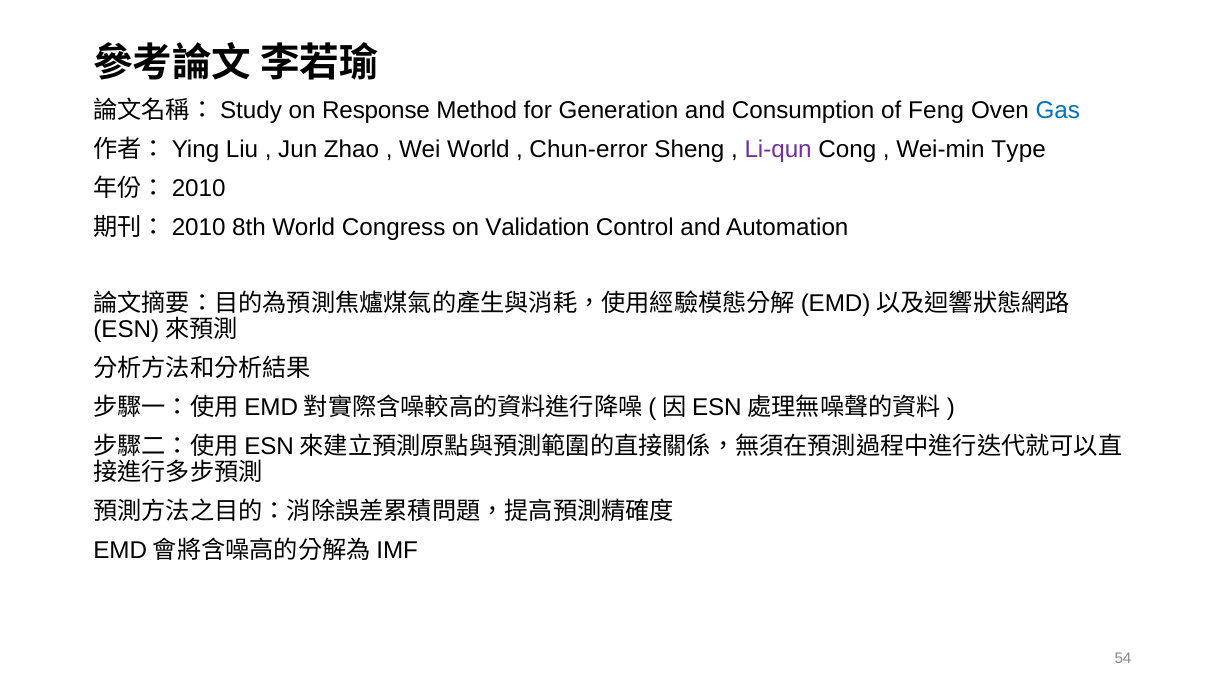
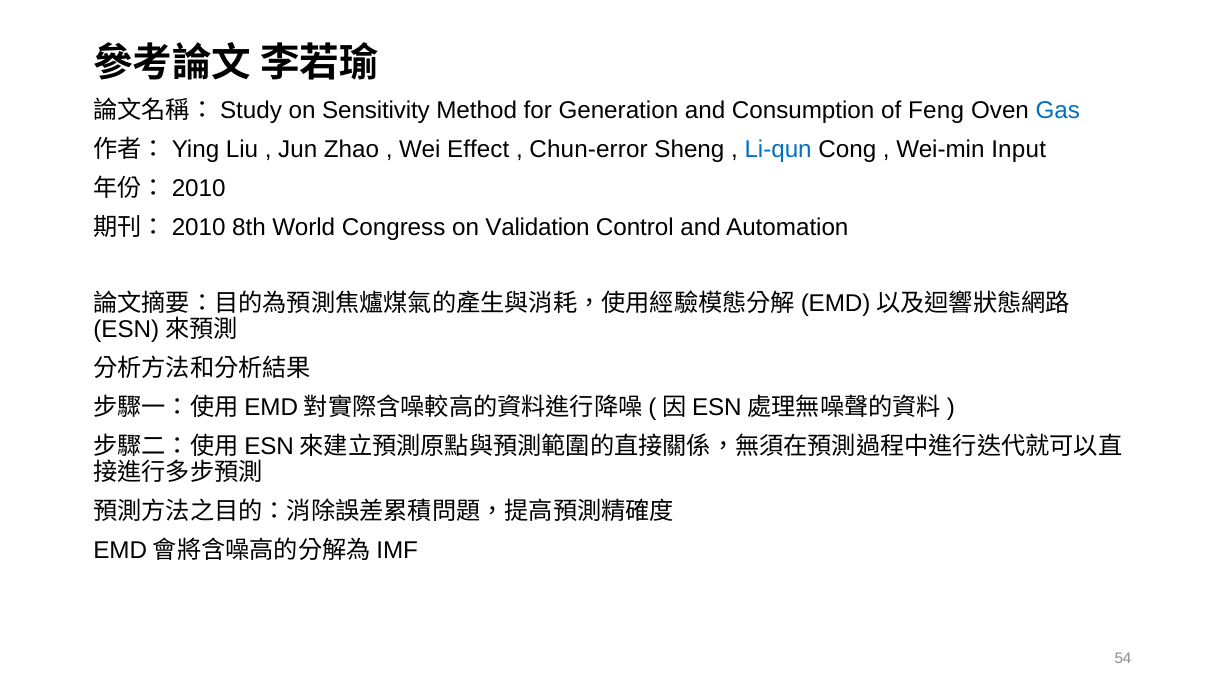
Response: Response -> Sensitivity (376, 110)
Wei World: World -> Effect (478, 149)
Li-qun colour: purple -> blue (778, 149)
Type: Type -> Input (1019, 149)
